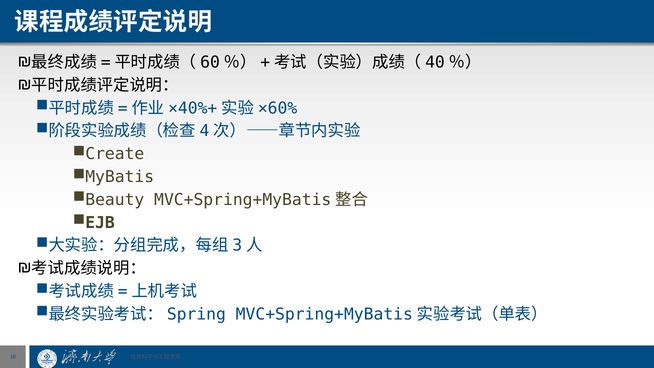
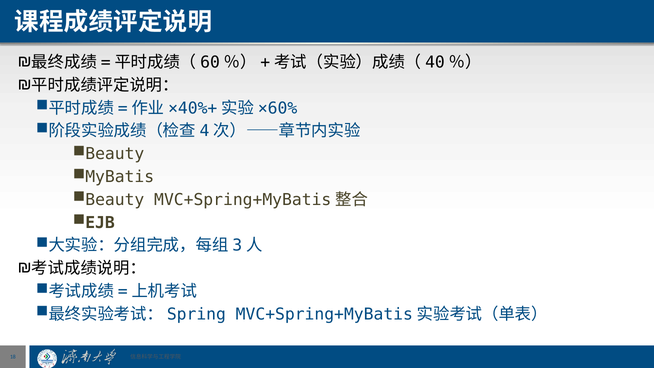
Create: Create -> Beauty (115, 154)
